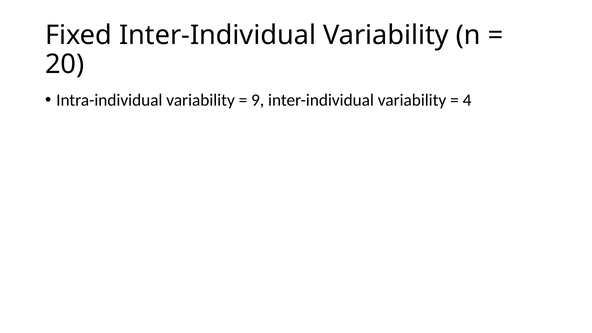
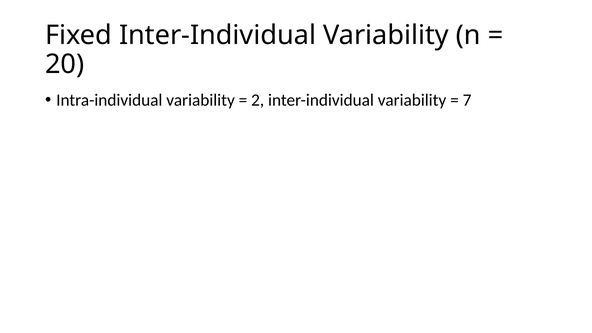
9: 9 -> 2 (258, 100)
4: 4 -> 7 (467, 100)
